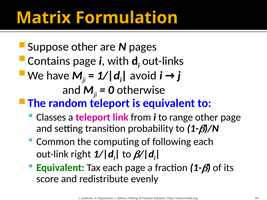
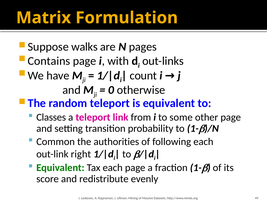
other: other -> walks (84, 47)
avoid: avoid -> count (143, 76)
range: range -> some (181, 117)
computing: computing -> authorities (116, 142)
